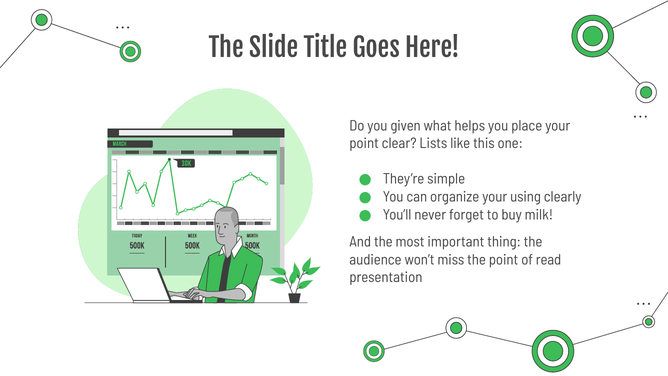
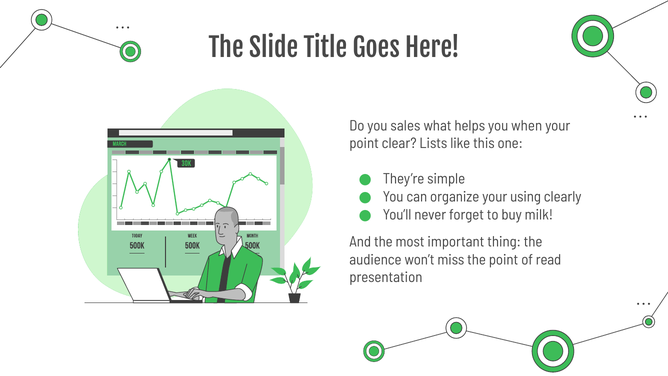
given: given -> sales (405, 126)
place: place -> when (527, 126)
